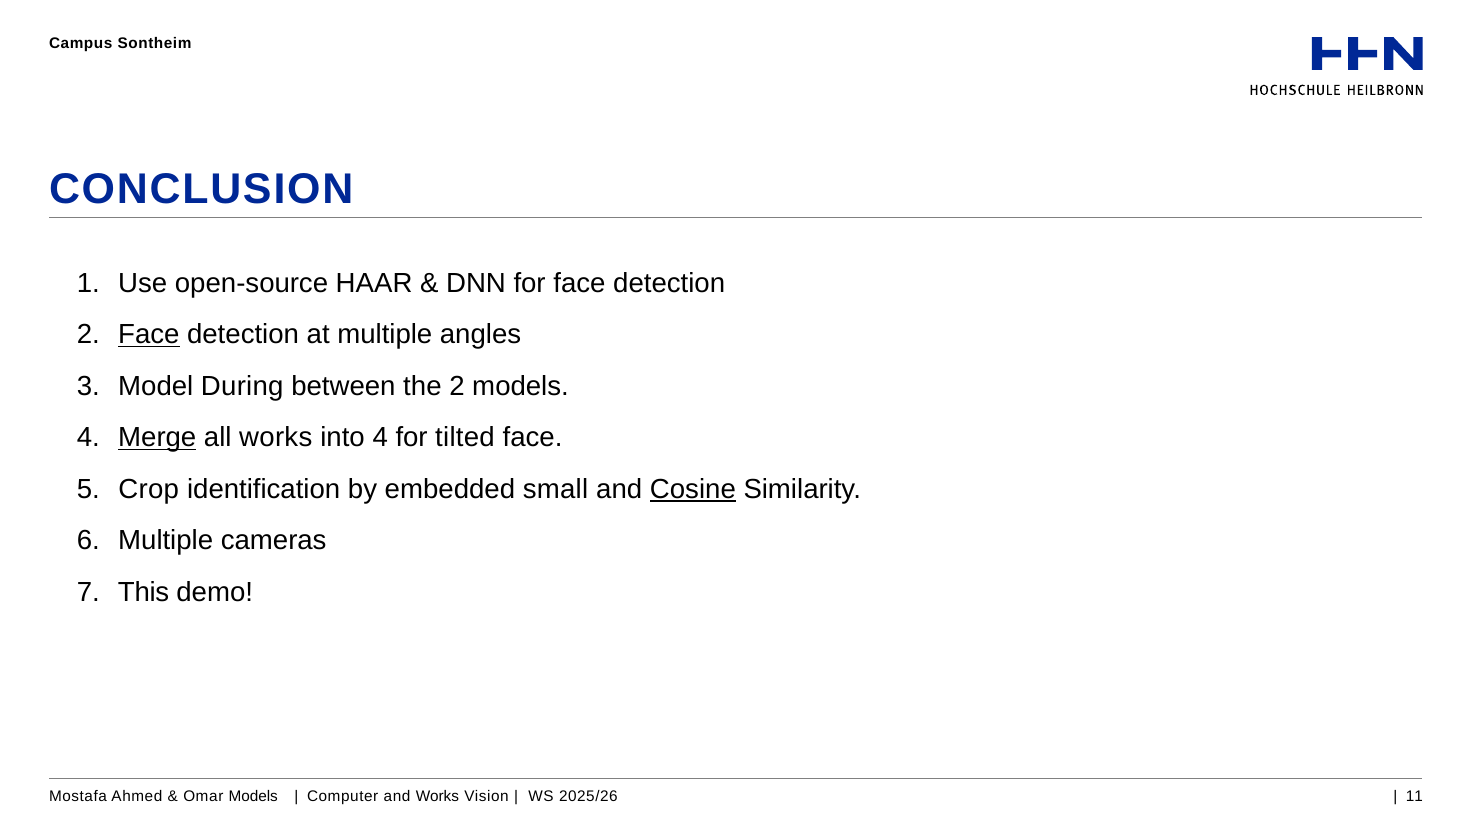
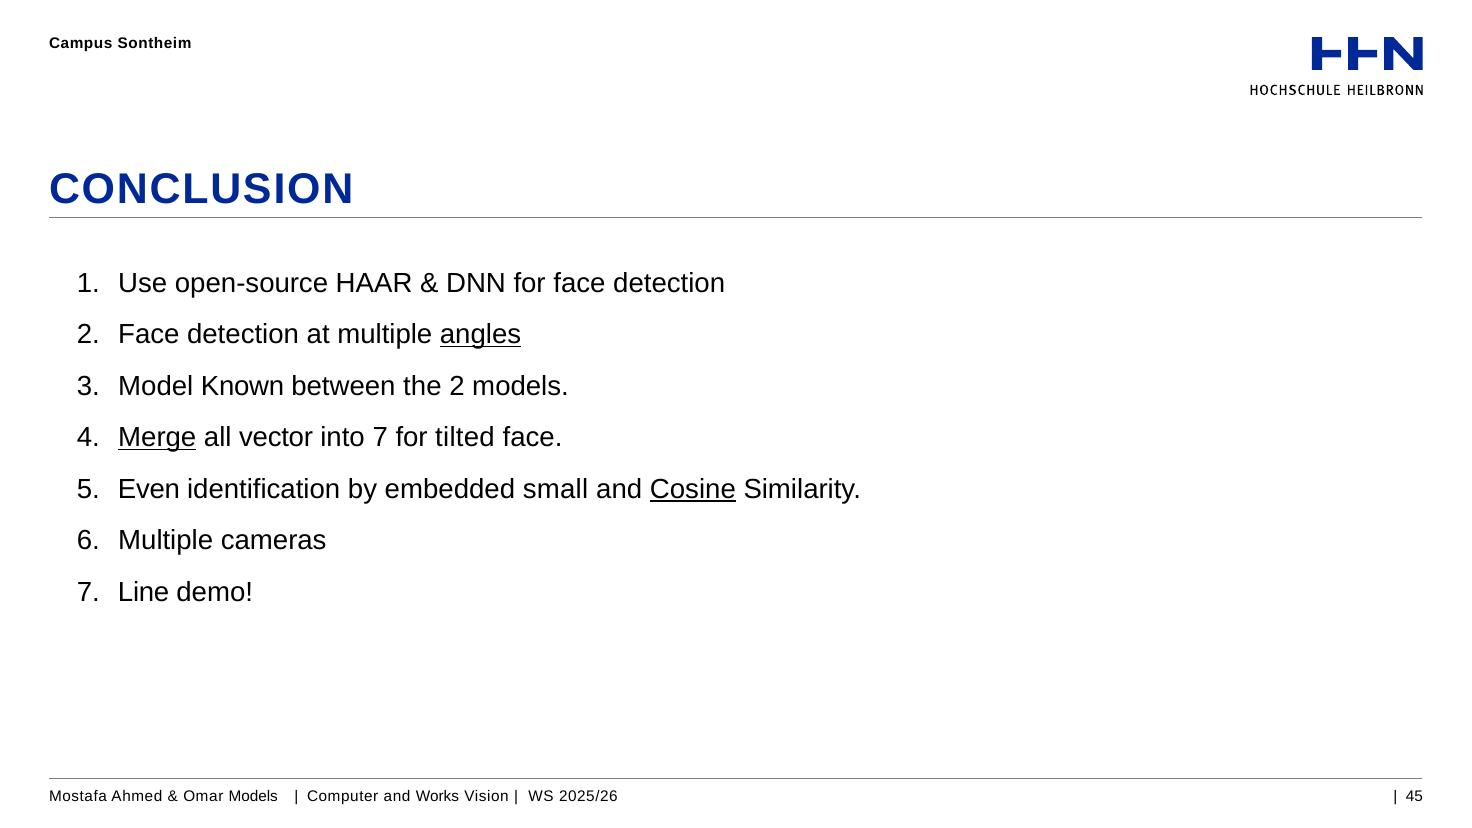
Face underline: present -> none (149, 335)
angles underline: none -> present (481, 335)
During: During -> Known (243, 386)
all works: works -> vector (276, 438)
into 4: 4 -> 7 (380, 438)
Crop: Crop -> Even (149, 489)
This: This -> Line (144, 592)
11: 11 -> 45 (1414, 797)
